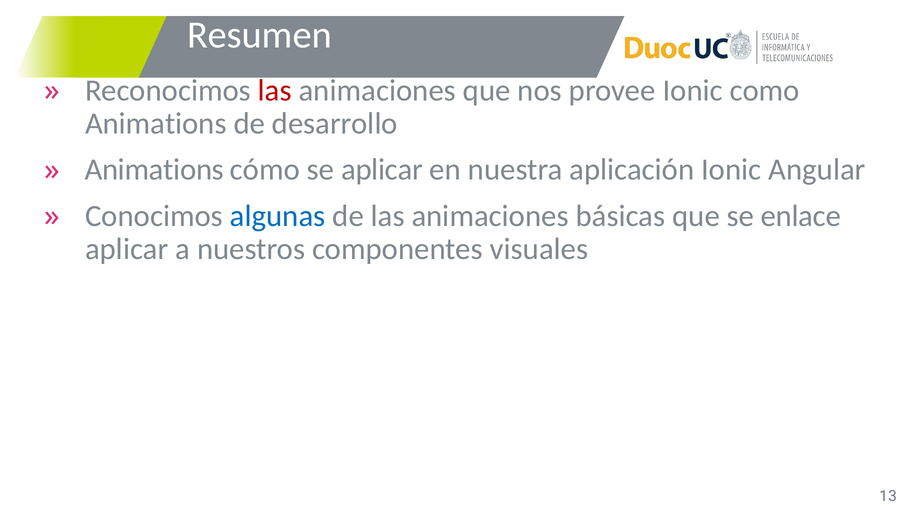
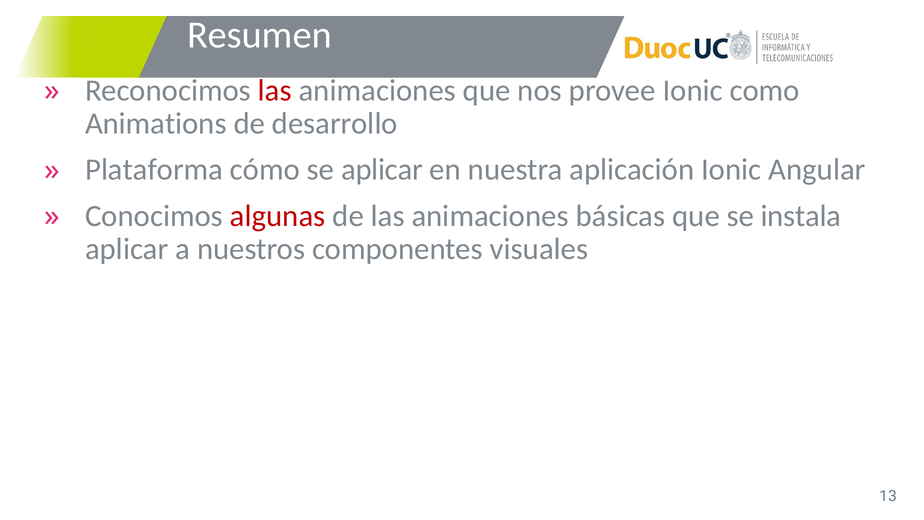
Animations: Animations -> Plataforma (154, 170)
algunas colour: blue -> red (278, 216)
enlace: enlace -> instala (801, 216)
